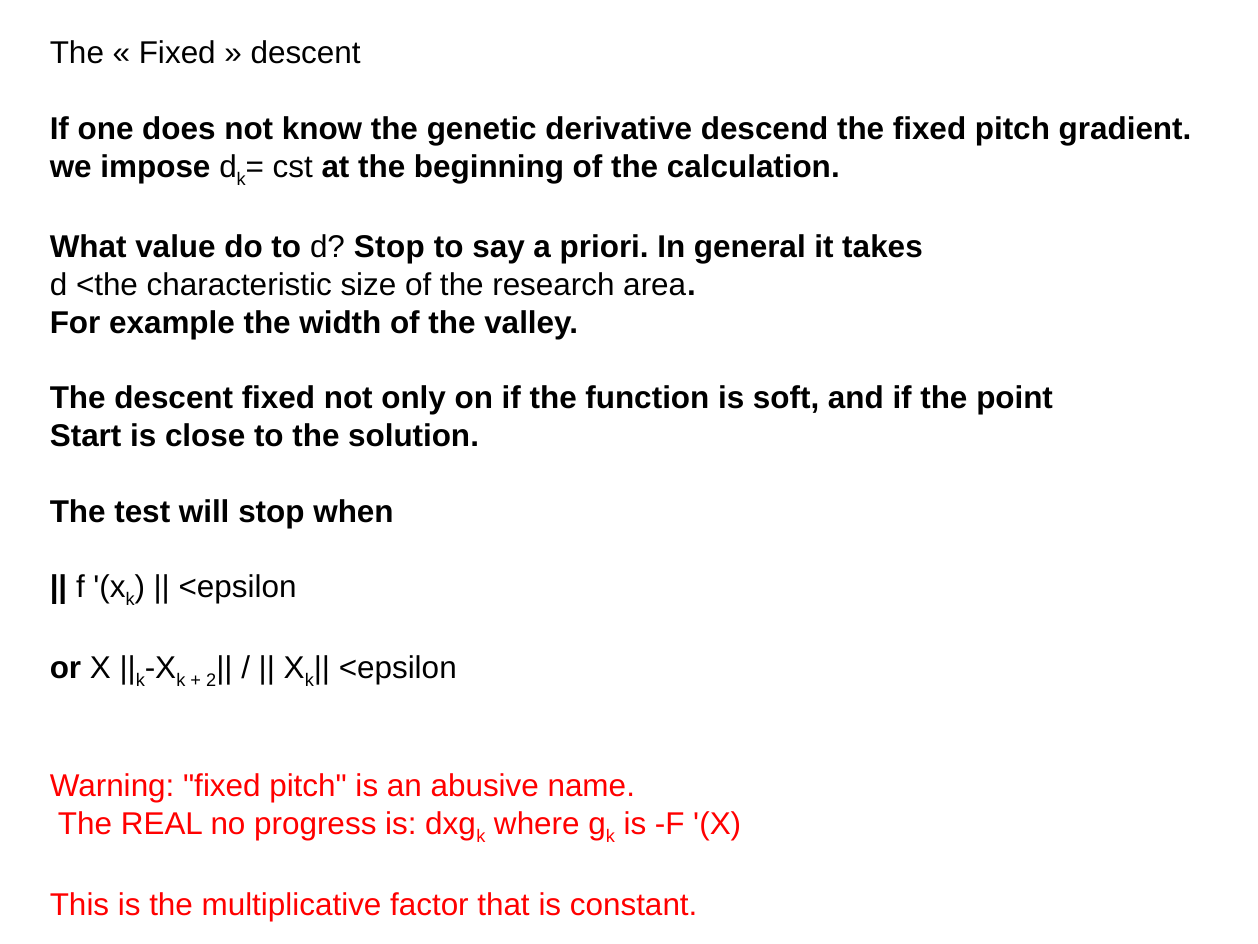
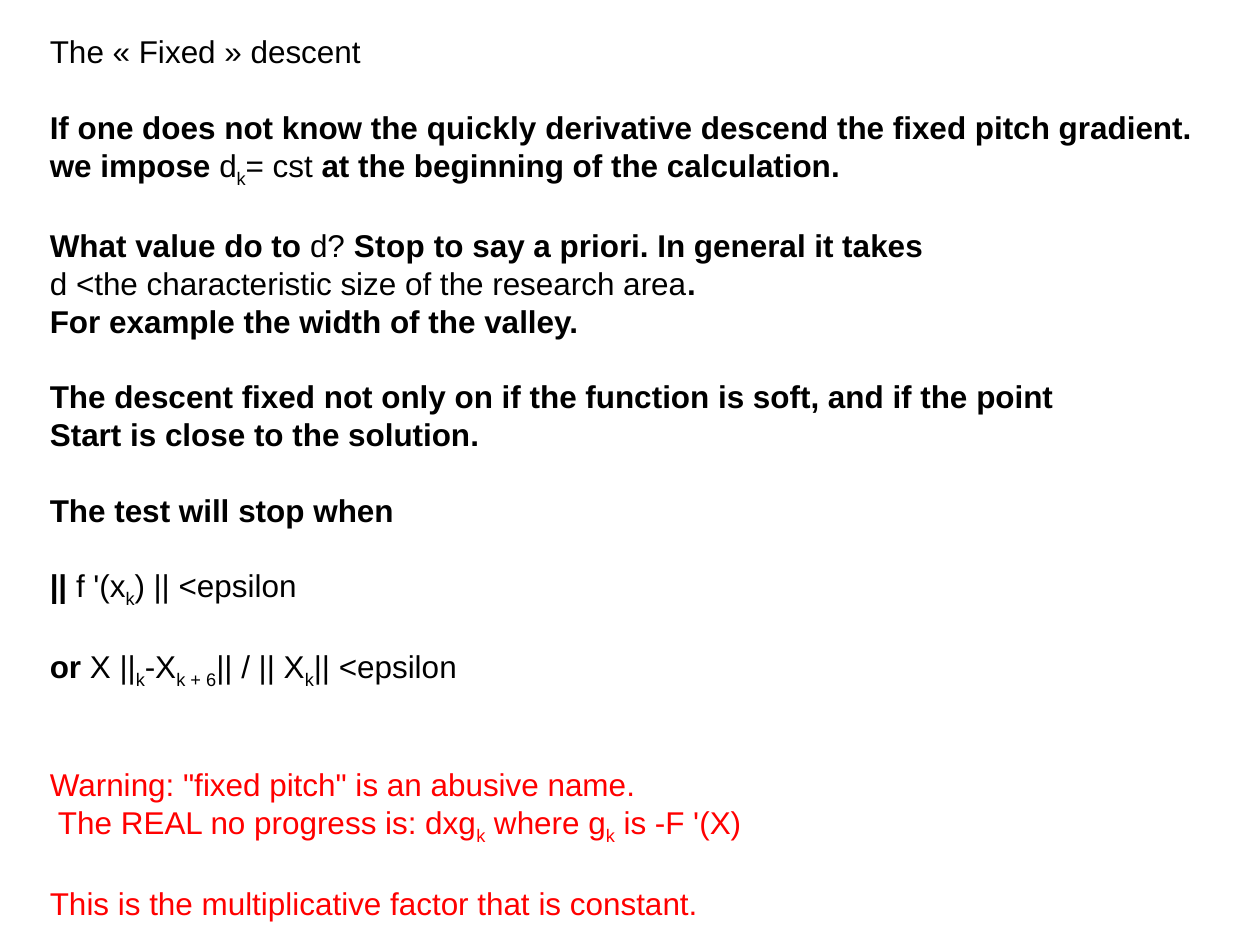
genetic: genetic -> quickly (482, 129)
2: 2 -> 6 (211, 680)
